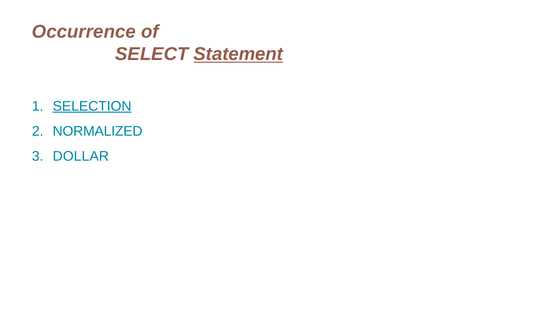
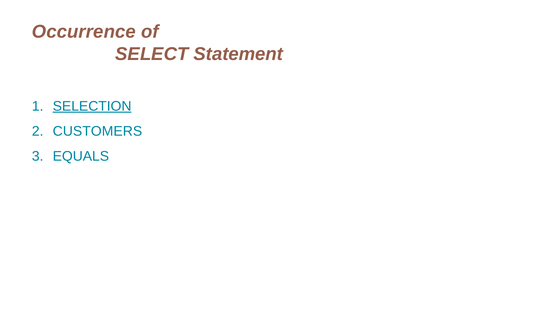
Statement underline: present -> none (238, 54)
NORMALIZED: NORMALIZED -> CUSTOMERS (97, 131)
DOLLAR: DOLLAR -> EQUALS (81, 156)
